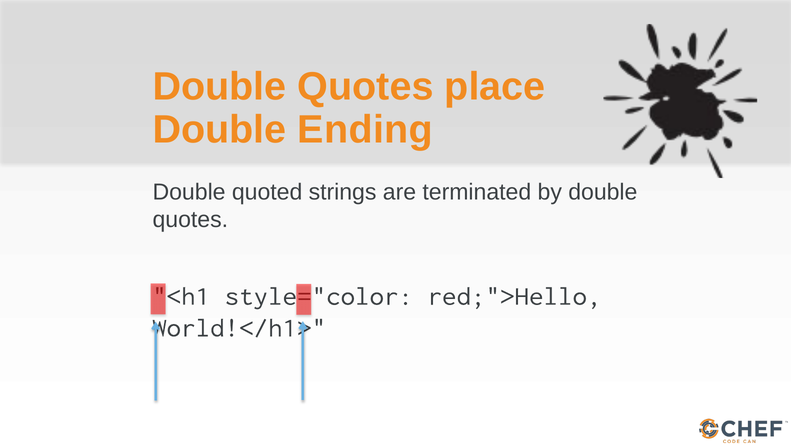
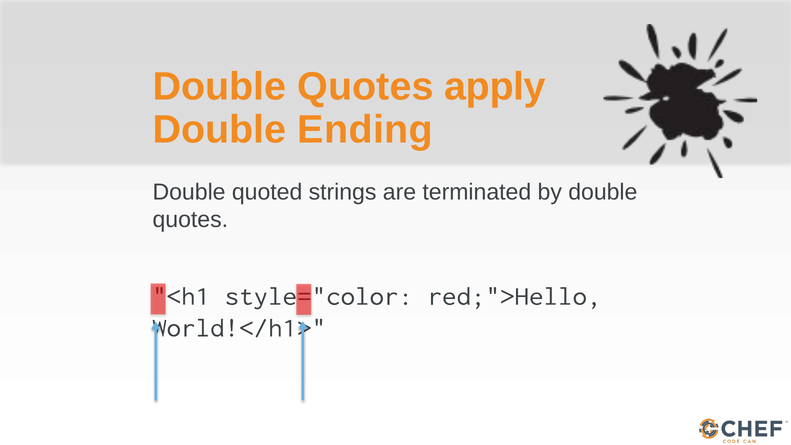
place: place -> apply (495, 87)
